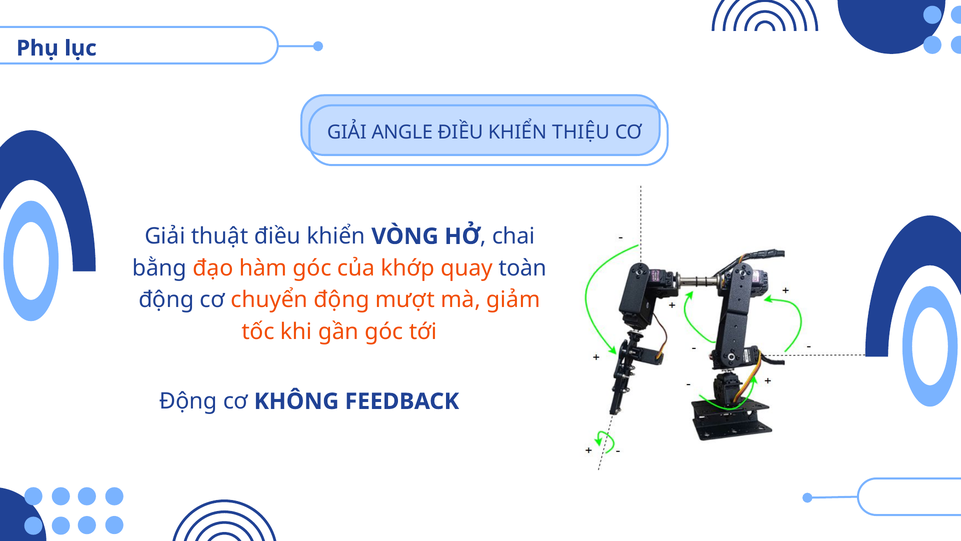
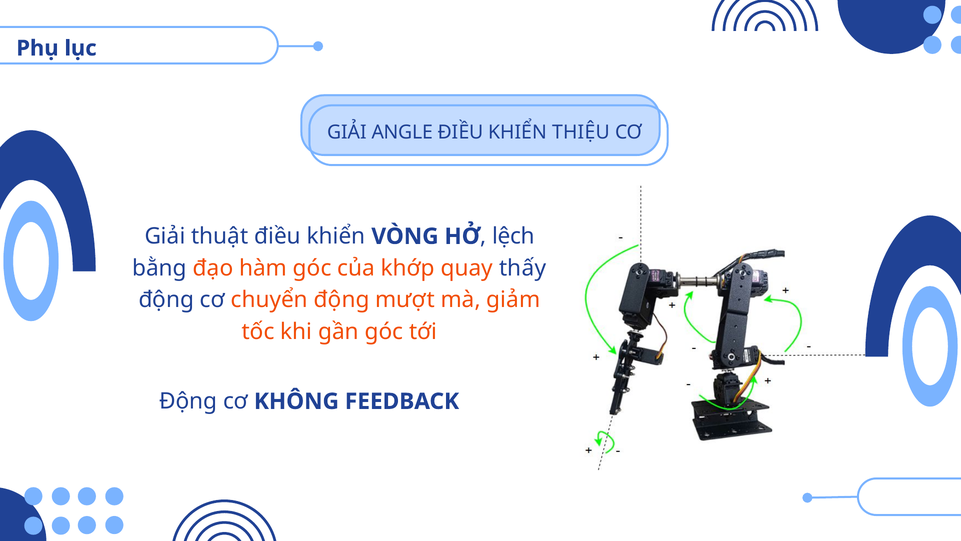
chai: chai -> lệch (513, 236)
toàn: toàn -> thấy (523, 268)
